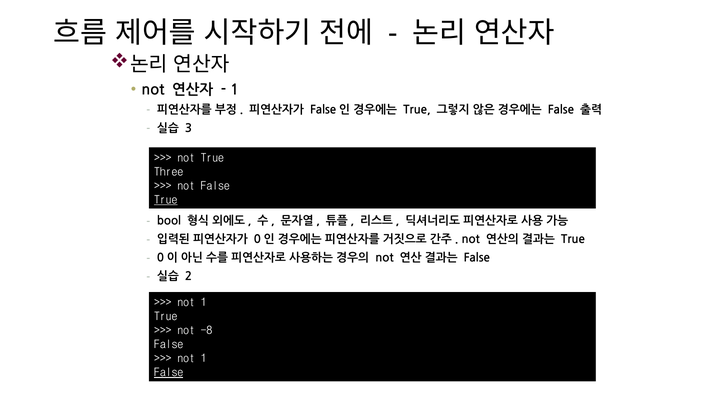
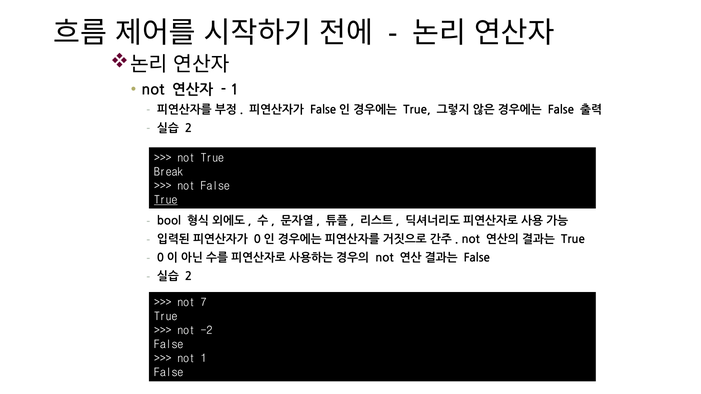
3: 3 -> 2 (188, 128)
Three: Three -> Break (169, 172)
1: 1 -> 7 (204, 303)
-8: -8 -> -2 (206, 331)
False underline: present -> none (169, 373)
